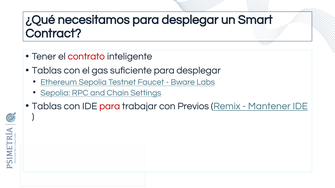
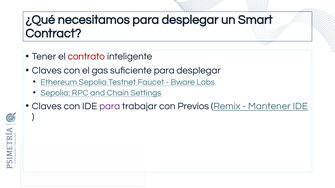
Tablas: Tablas -> Claves (47, 71)
Tablas: Tablas -> Claves (47, 106)
para colour: red -> purple (110, 106)
